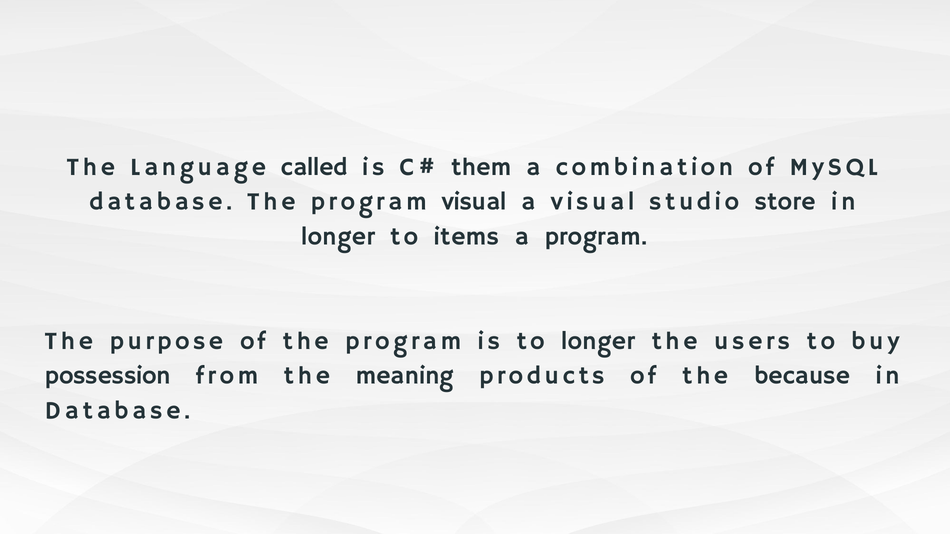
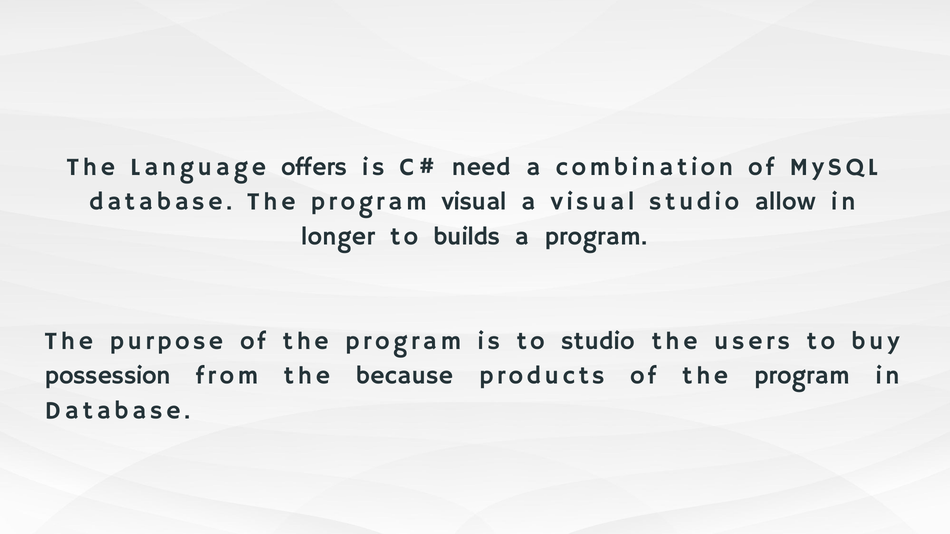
called: called -> offers (314, 167)
them: them -> need (481, 167)
store: store -> allow (785, 202)
items: items -> builds (467, 237)
to longer: longer -> studio (598, 341)
meaning: meaning -> because (405, 376)
products of the because: because -> program (802, 376)
